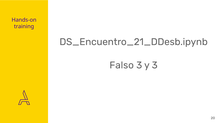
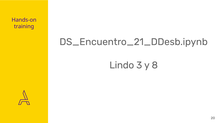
Falso: Falso -> Lindo (122, 65)
y 3: 3 -> 8 (155, 65)
